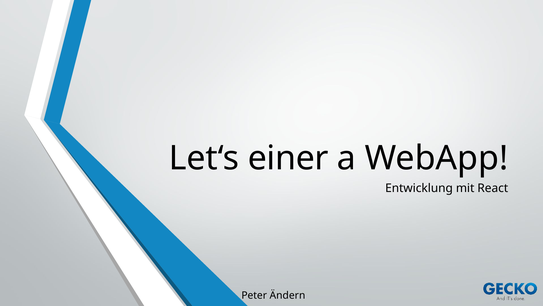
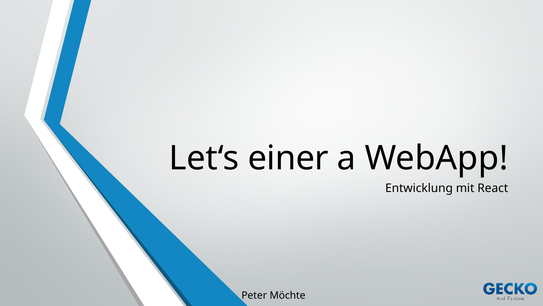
Ändern: Ändern -> Möchte (288, 295)
